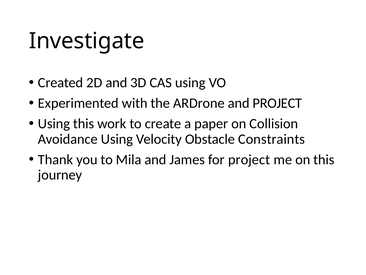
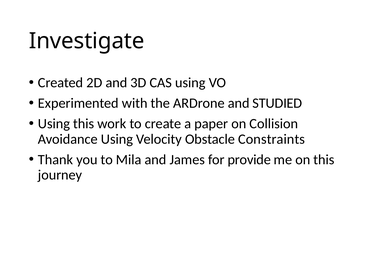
and PROJECT: PROJECT -> STUDIED (277, 103)
for project: project -> provide (249, 159)
